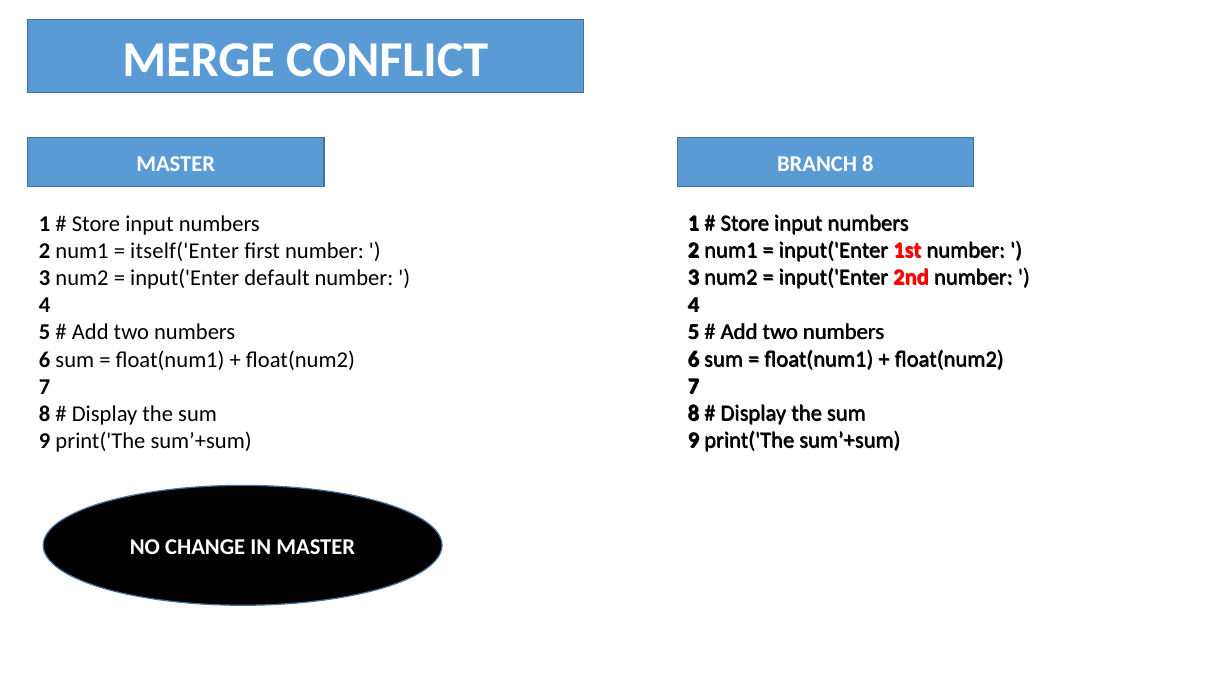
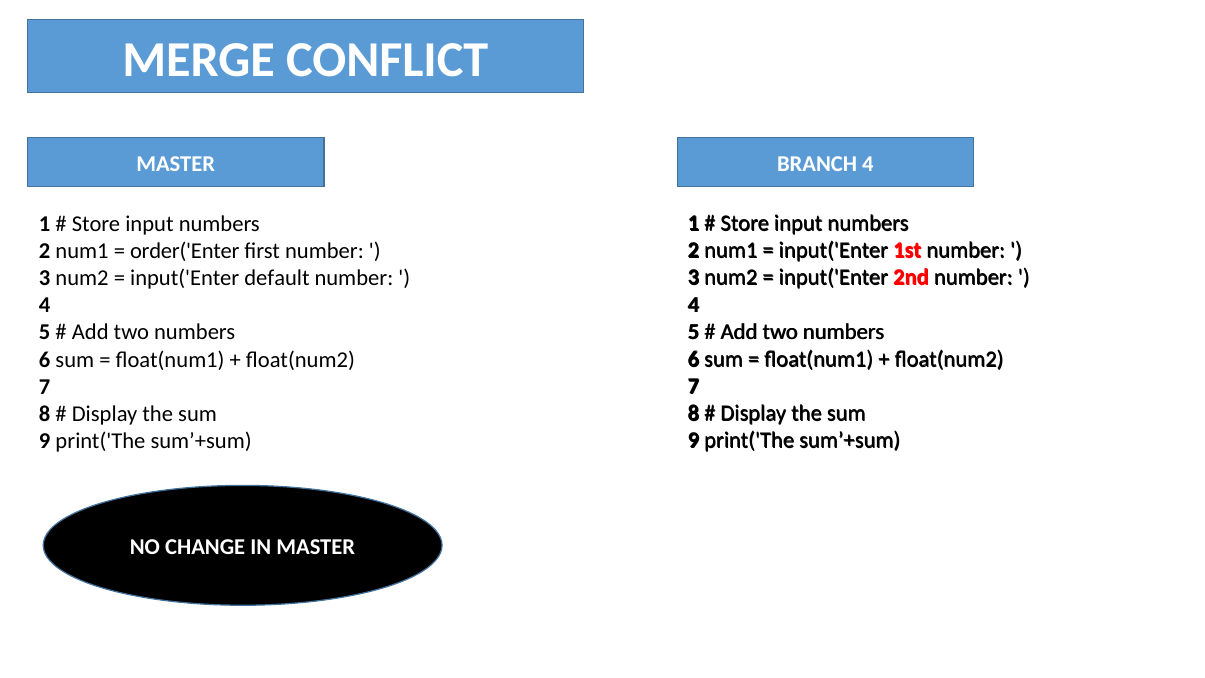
BRANCH 8: 8 -> 4 (868, 164)
itself('Enter: itself('Enter -> order('Enter (185, 251)
